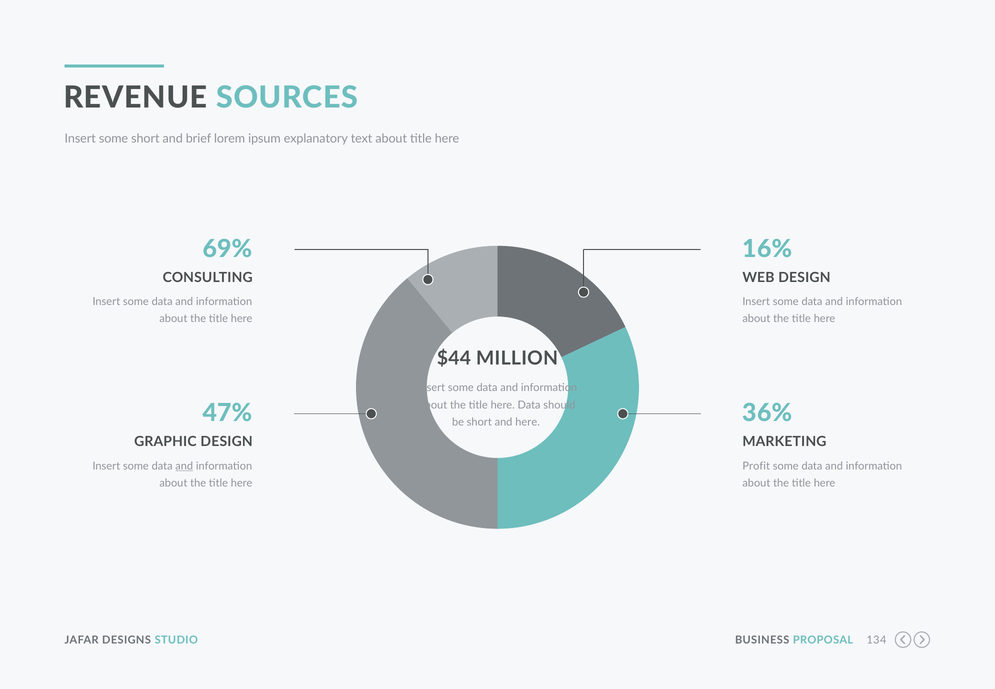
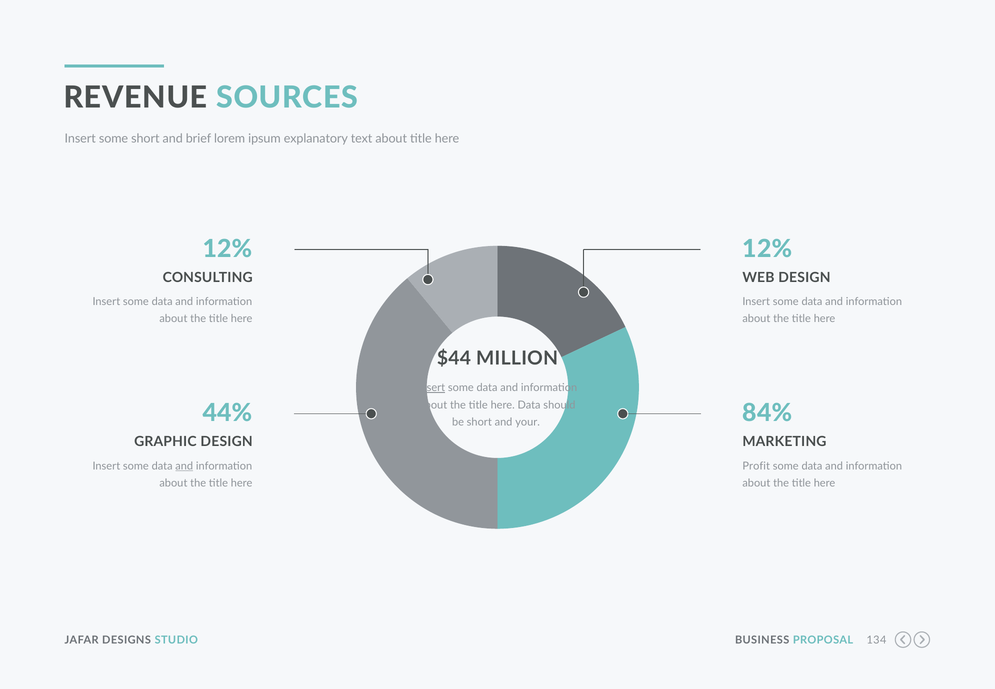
69%: 69% -> 12% (227, 249)
16%: 16% -> 12% (767, 249)
Insert underline: none -> present (431, 388)
47%: 47% -> 44% (227, 413)
36%: 36% -> 84% (767, 413)
and here: here -> your (528, 422)
